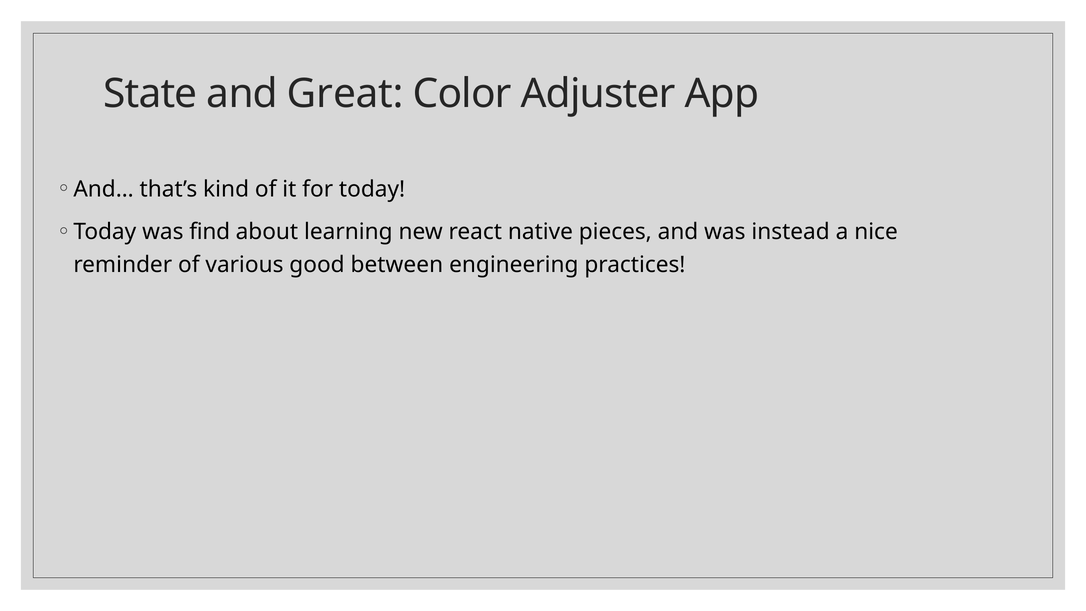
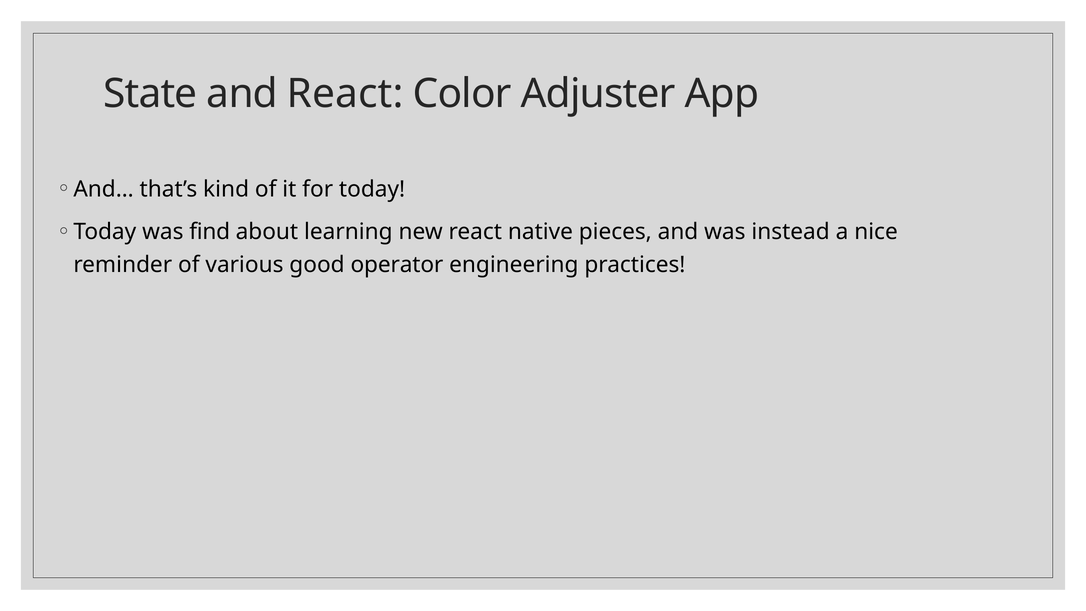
and Great: Great -> React (345, 94)
between: between -> operator (397, 264)
